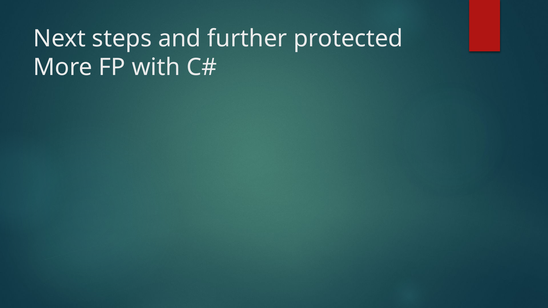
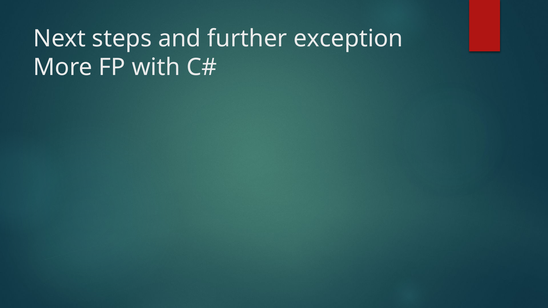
protected: protected -> exception (348, 38)
